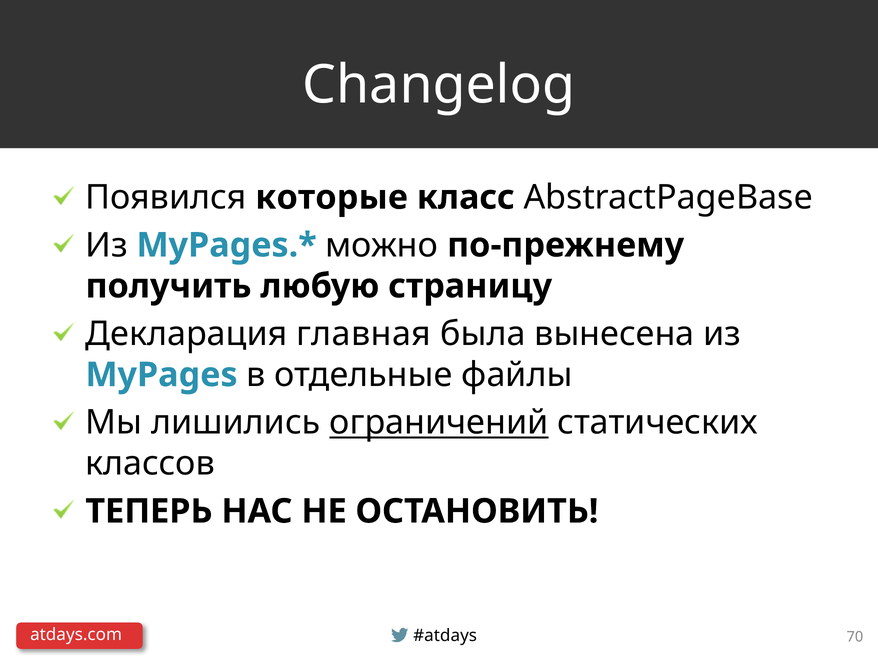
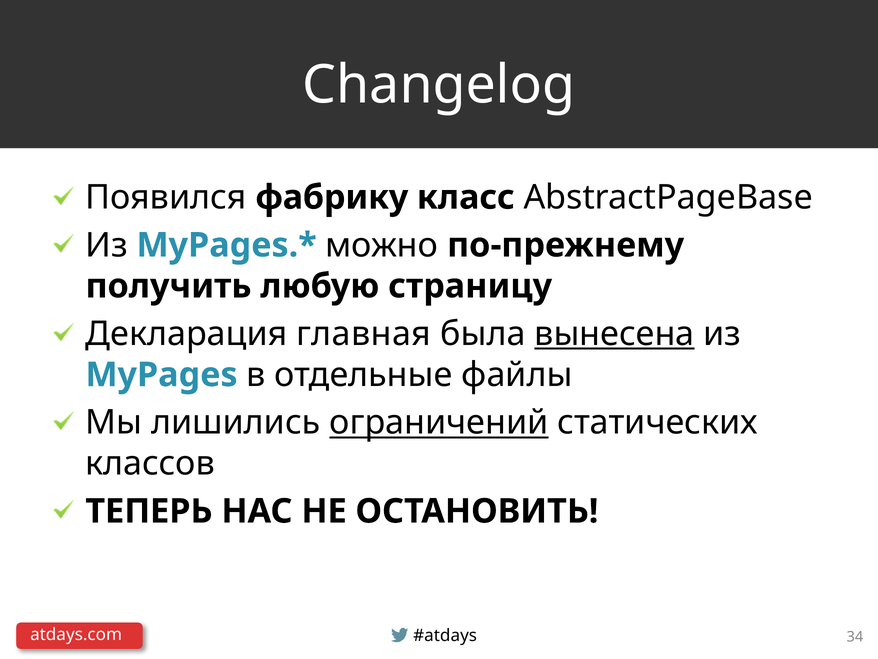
которые: которые -> фабрику (332, 197)
вынесена underline: none -> present (614, 334)
70: 70 -> 34 (855, 636)
